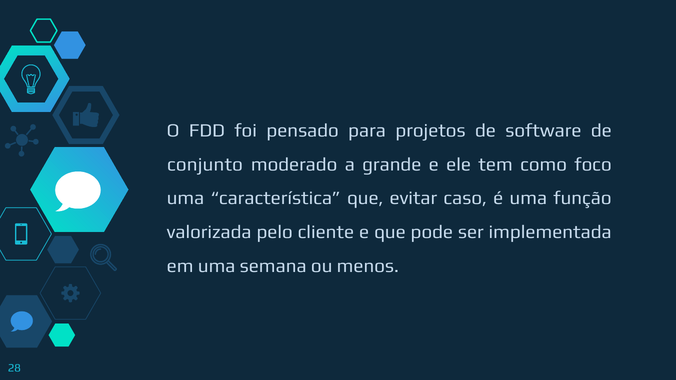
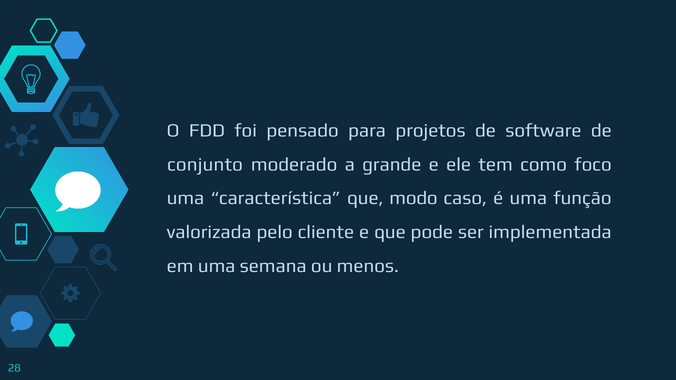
evitar: evitar -> modo (413, 198)
